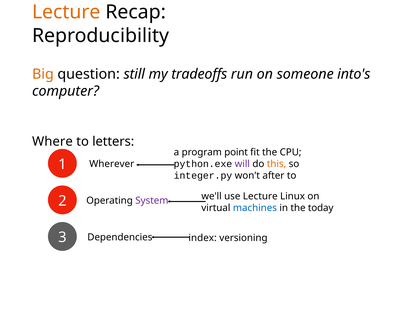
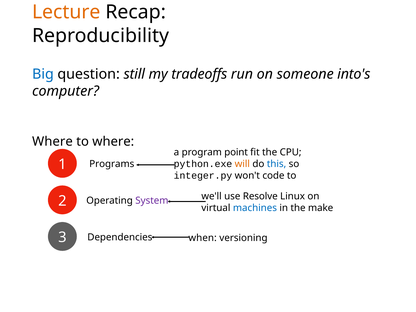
Big colour: orange -> blue (43, 74)
to letters: letters -> where (113, 142)
Wherever: Wherever -> Programs (112, 164)
will colour: purple -> orange (242, 164)
this colour: orange -> blue (277, 164)
after: after -> code (273, 176)
use Lecture: Lecture -> Resolve (260, 196)
today: today -> make (321, 208)
index: index -> when (203, 238)
